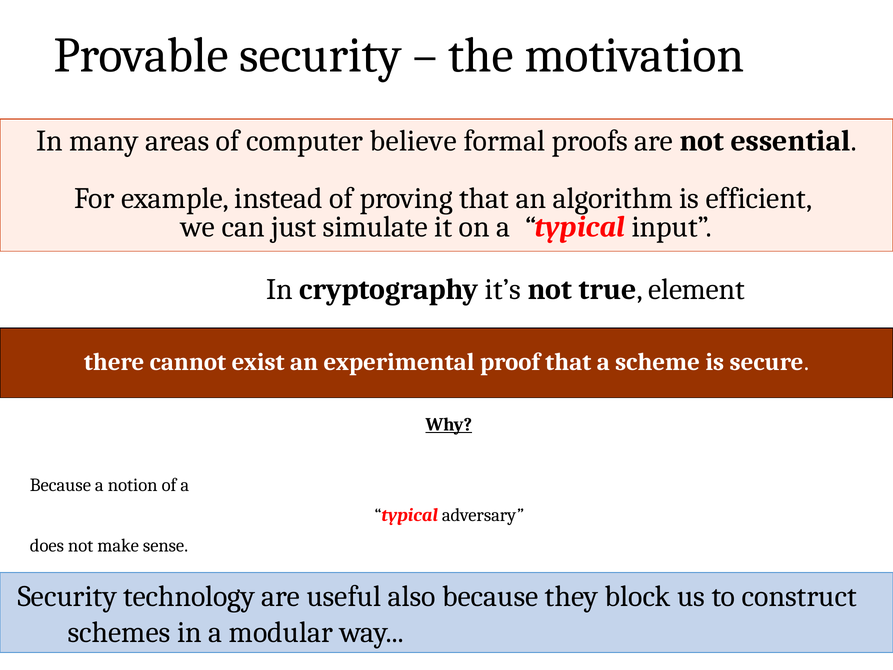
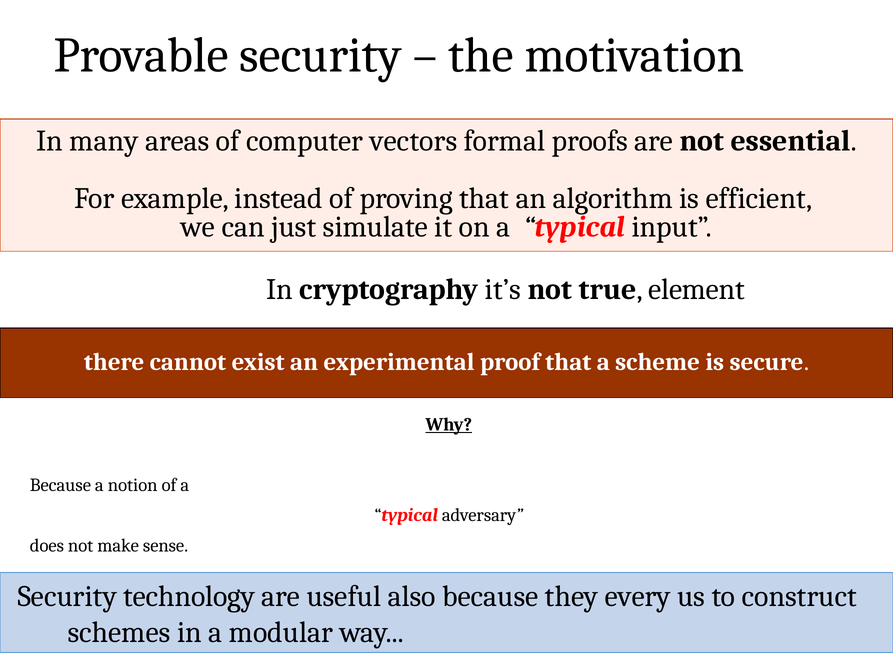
believe: believe -> vectors (413, 141)
block: block -> every (638, 596)
